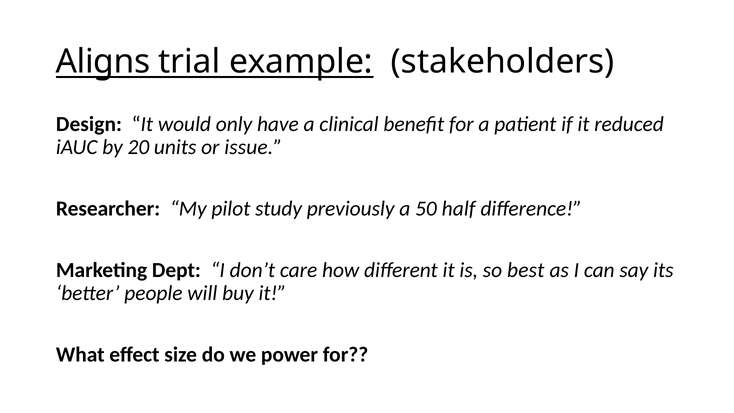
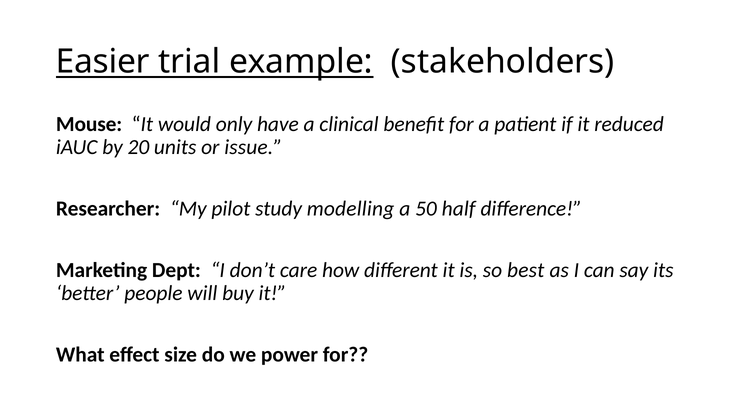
Aligns: Aligns -> Easier (103, 62)
Design: Design -> Mouse (89, 124)
previously: previously -> modelling (351, 209)
